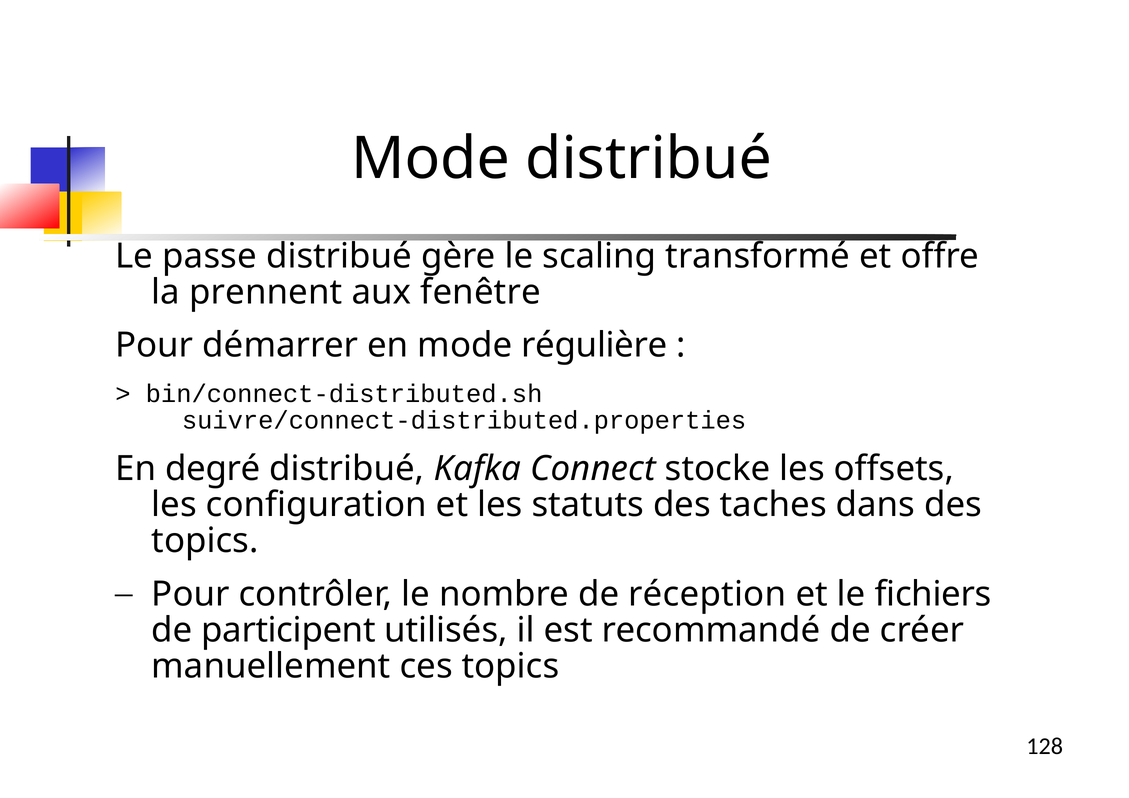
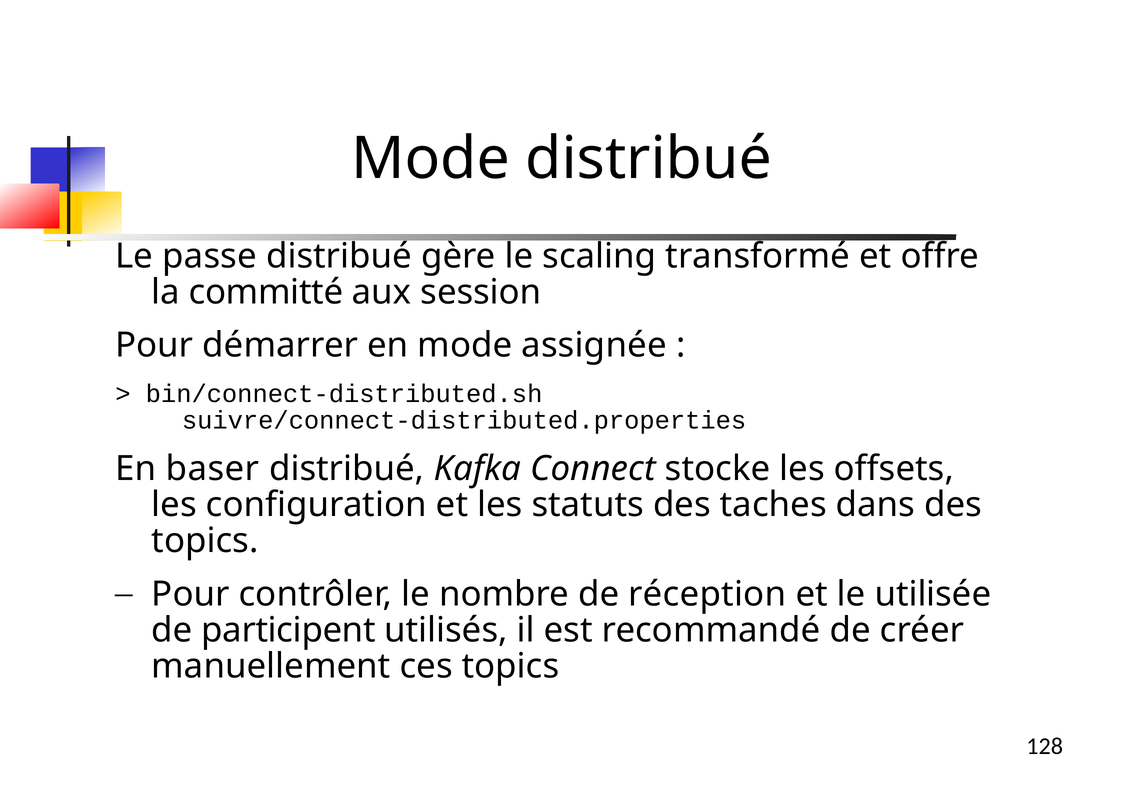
prennent: prennent -> committé (266, 292)
fenêtre: fenêtre -> session (481, 292)
régulière: régulière -> assignée (594, 346)
degré: degré -> baser (213, 469)
fichiers: fichiers -> utilisée (933, 594)
